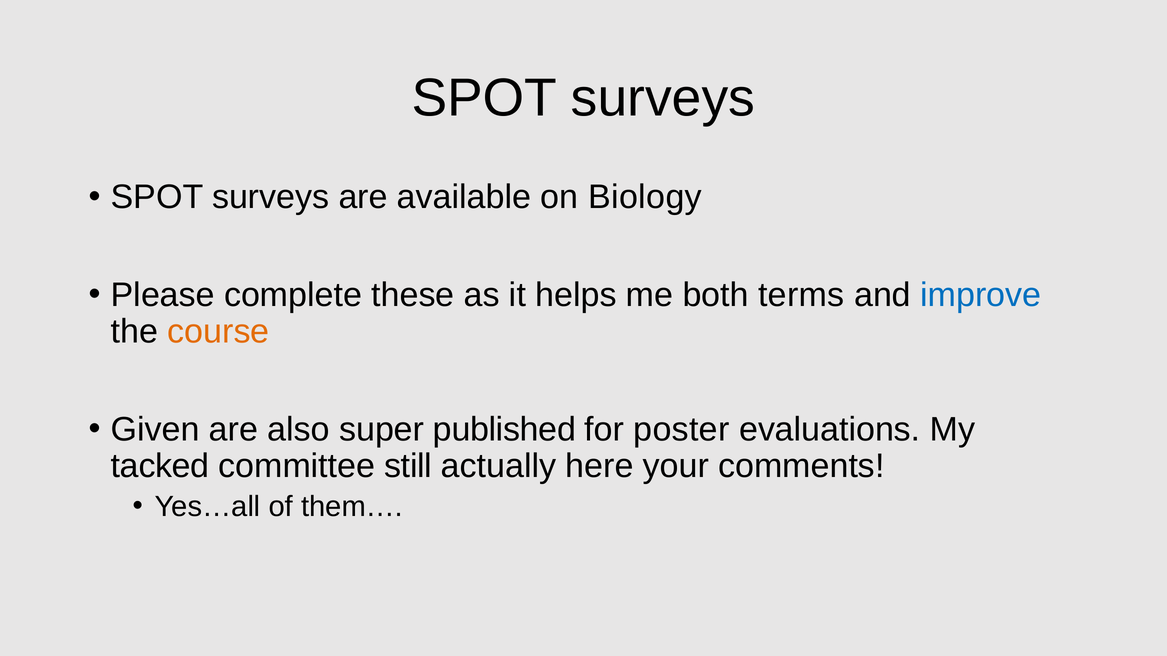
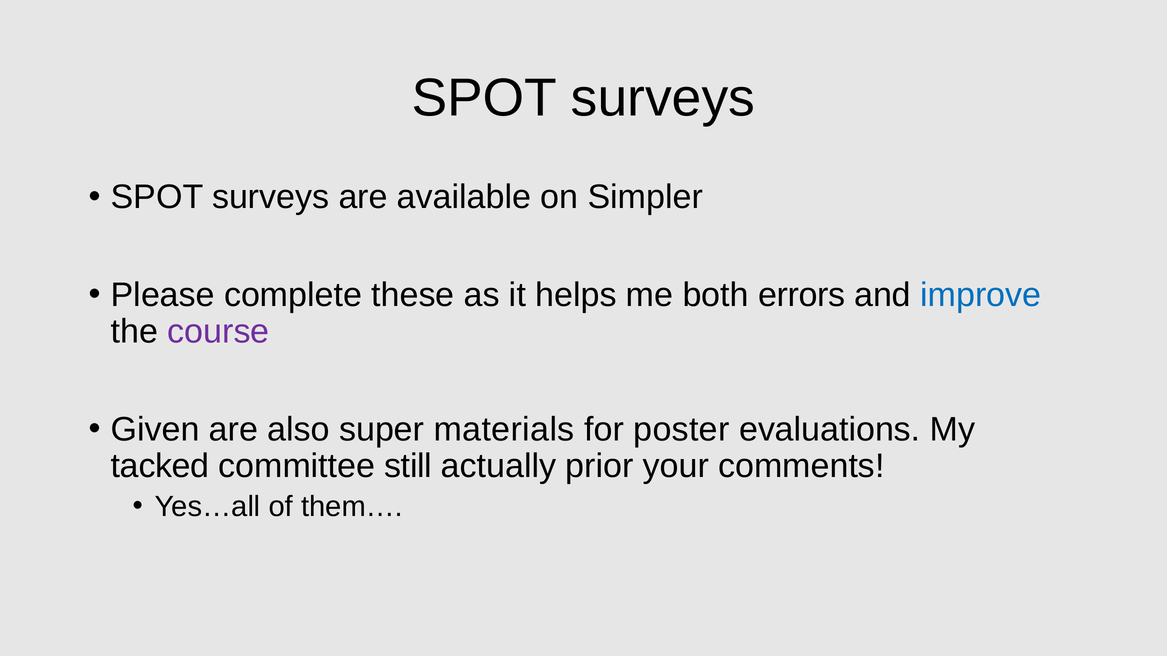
Biology: Biology -> Simpler (645, 197)
terms: terms -> errors (802, 295)
course colour: orange -> purple (218, 332)
published: published -> materials (504, 430)
here: here -> prior (600, 467)
